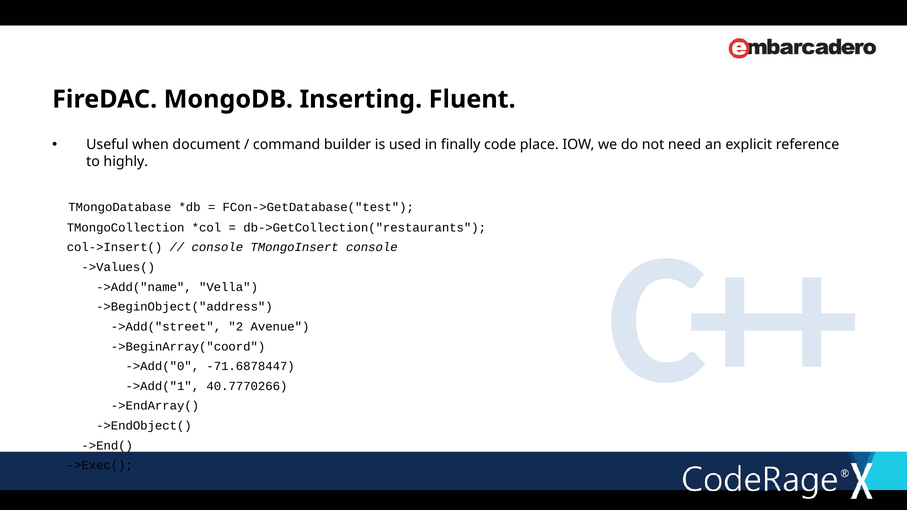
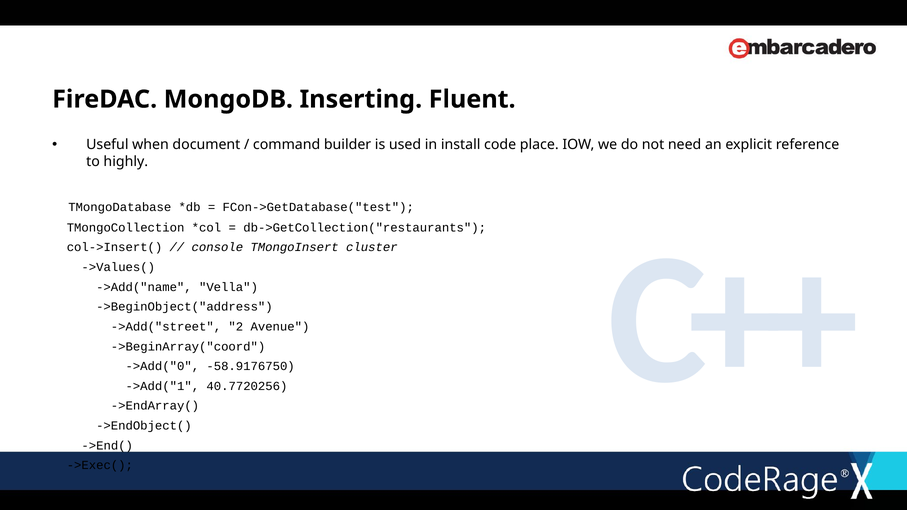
finally: finally -> install (461, 145)
TMongoInsert console: console -> cluster (372, 247)
-71.6878447: -71.6878447 -> -58.9176750 (251, 366)
40.7770266: 40.7770266 -> 40.7720256 (247, 386)
